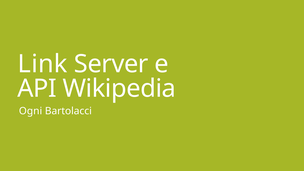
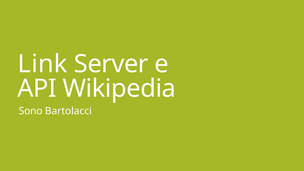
Ogni: Ogni -> Sono (31, 111)
